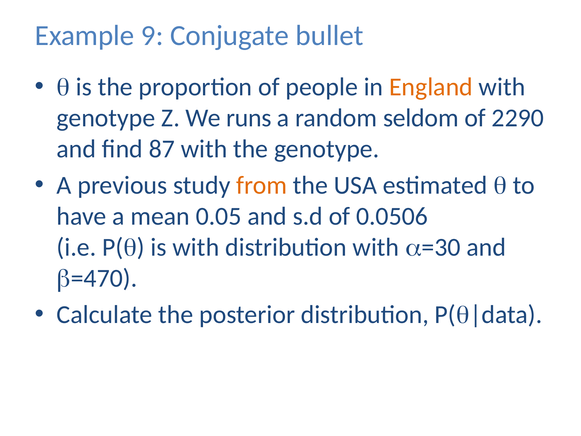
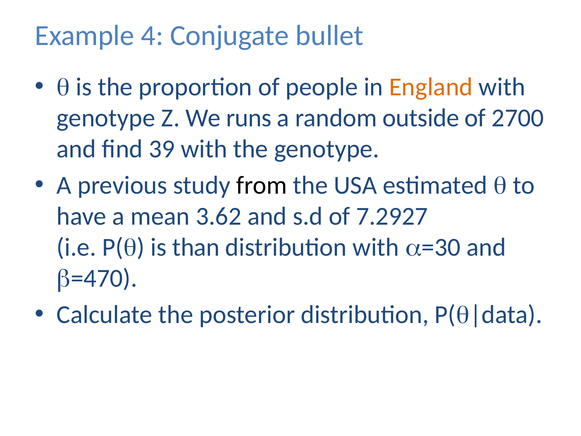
9: 9 -> 4 (152, 36)
seldom: seldom -> outside (421, 118)
2290: 2290 -> 2700 (518, 118)
87: 87 -> 39 (162, 149)
from colour: orange -> black (262, 185)
0.05: 0.05 -> 3.62 (219, 216)
0.0506: 0.0506 -> 7.2927 (392, 216)
is with: with -> than (196, 247)
